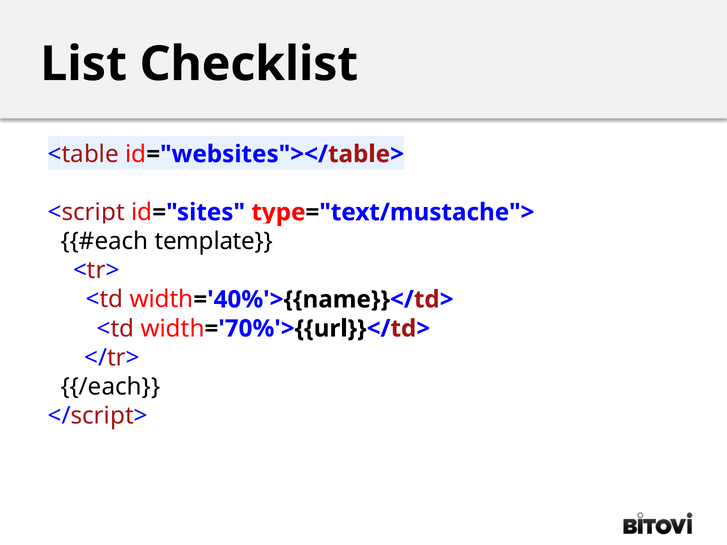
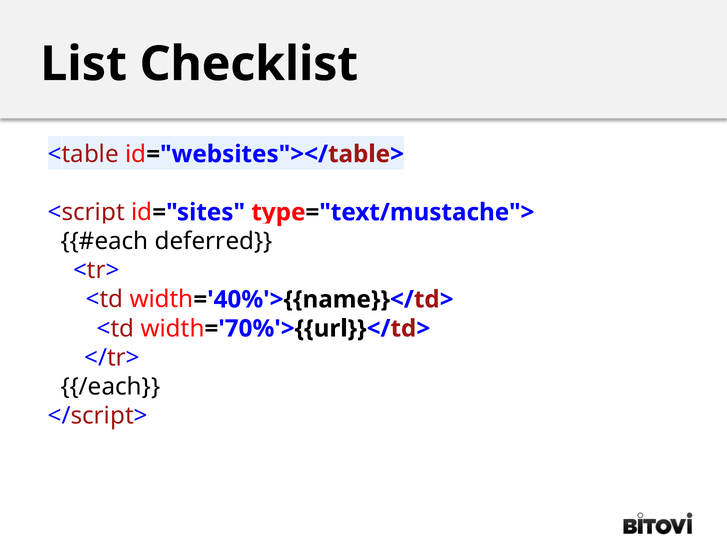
template: template -> deferred (214, 241)
